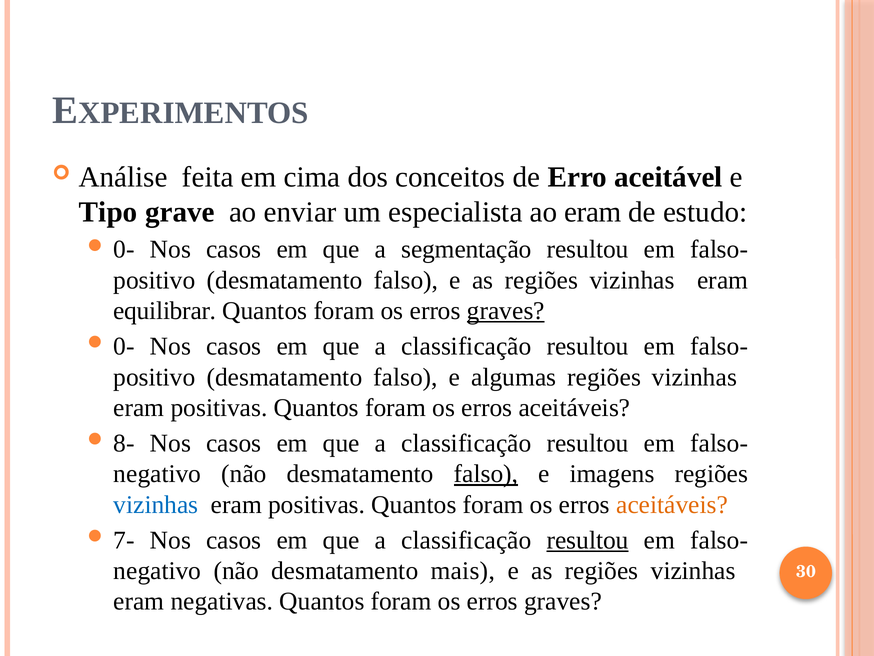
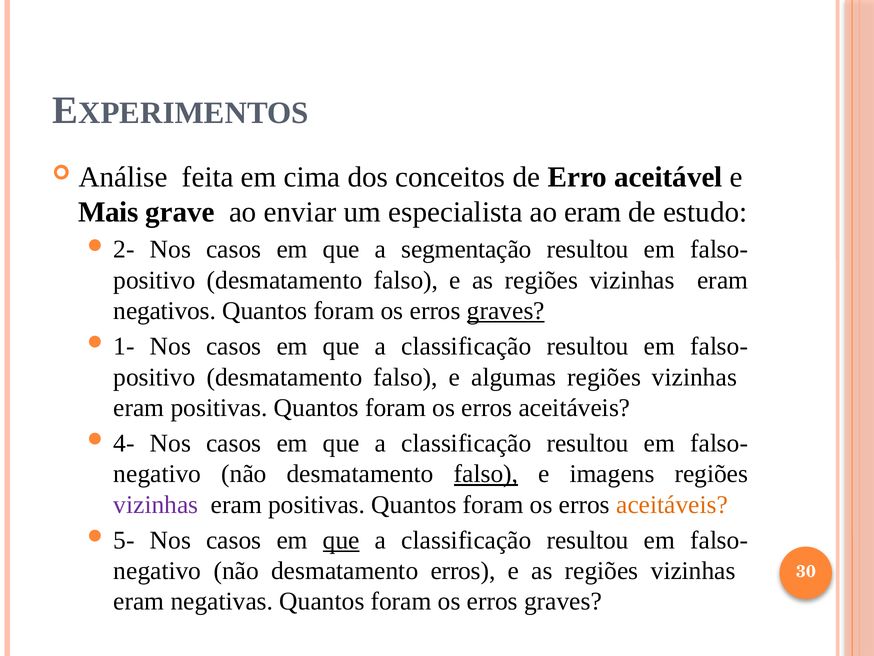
Tipo: Tipo -> Mais (108, 212)
0-: 0- -> 2- (124, 249)
equilibrar: equilibrar -> negativos (165, 311)
0-: 0- -> 1- (124, 346)
8-: 8- -> 4- (124, 443)
vizinhas colour: blue -> purple (156, 504)
7-: 7- -> 5- (124, 540)
que underline: none -> present (341, 540)
resultou underline: present -> none (588, 540)
desmatamento mais: mais -> erros (463, 571)
